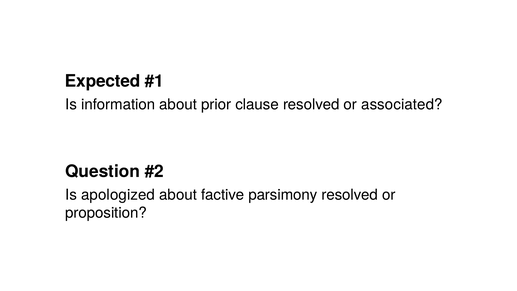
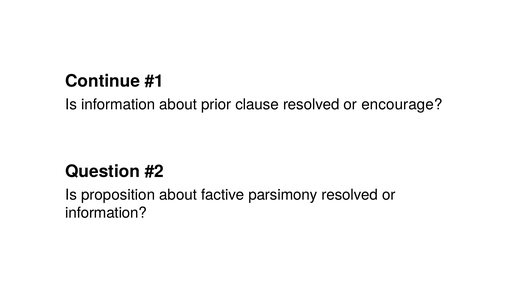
Expected: Expected -> Continue (103, 81)
associated: associated -> encourage (402, 105)
apologized: apologized -> proposition (118, 195)
proposition: proposition -> information (106, 213)
